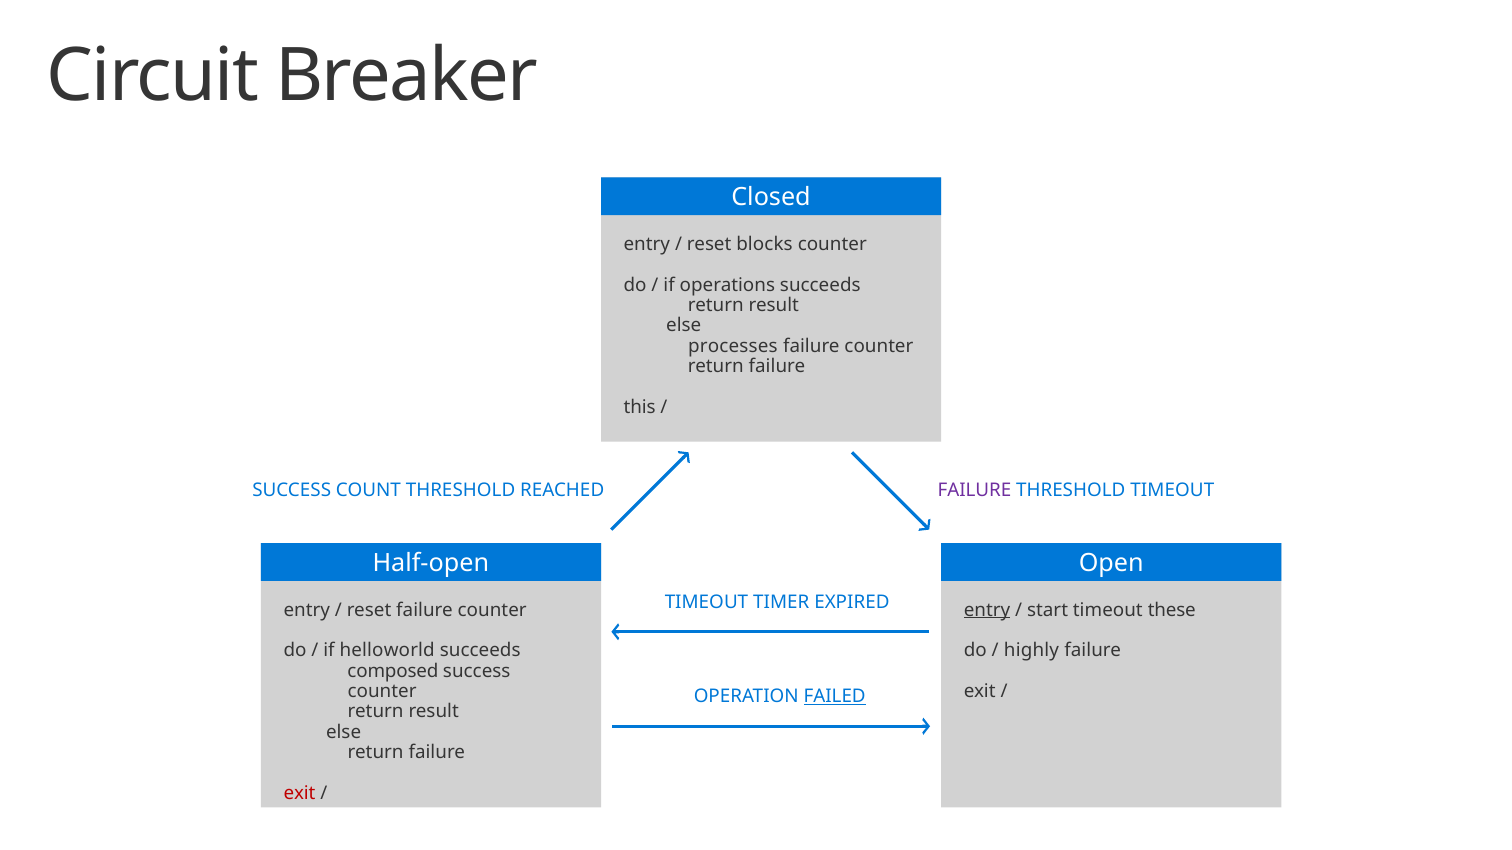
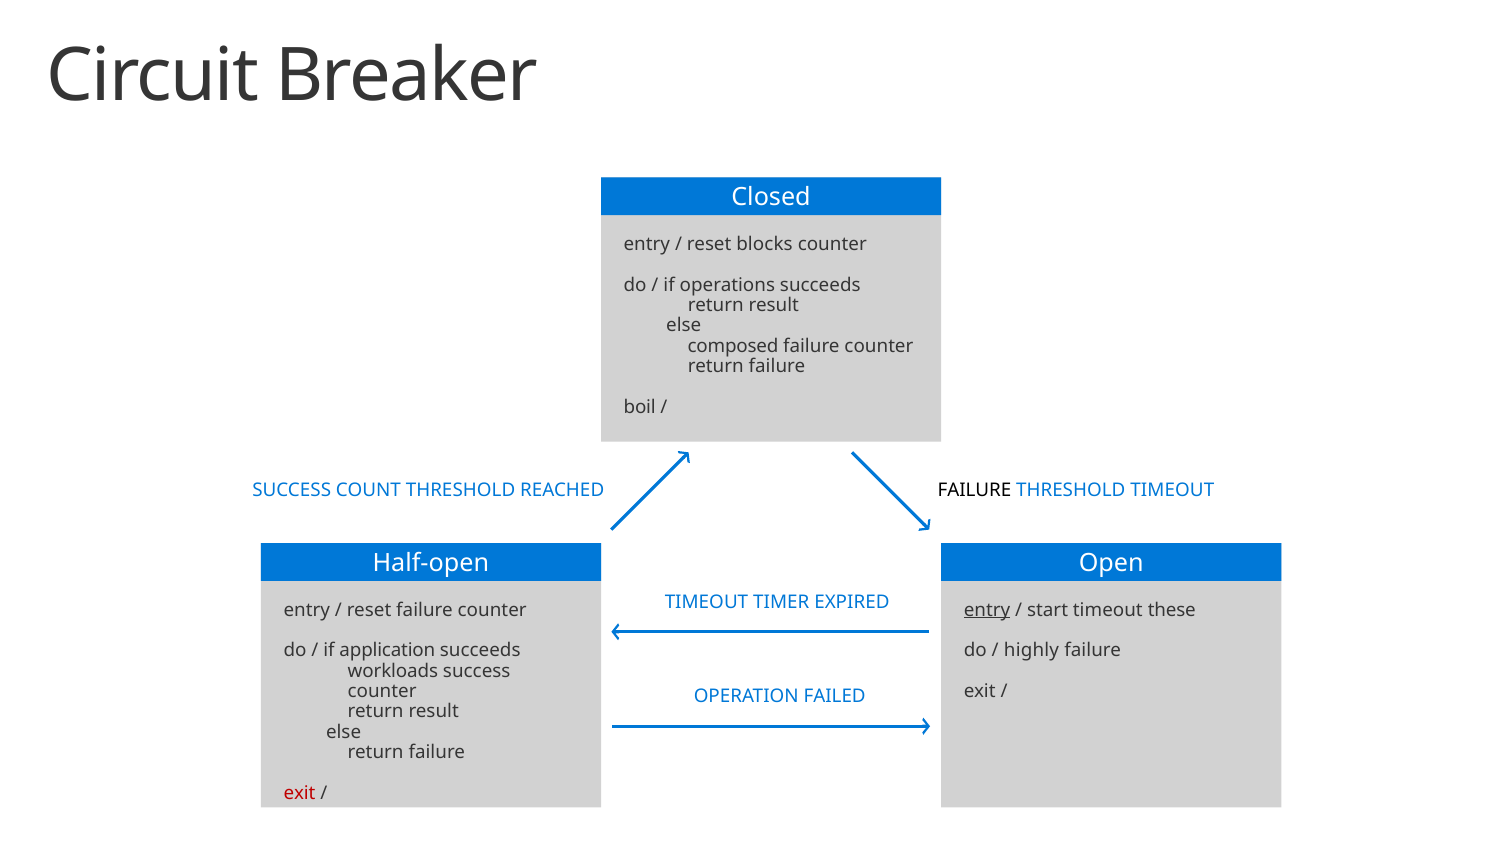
processes: processes -> composed (733, 346)
this: this -> boil (640, 407)
FAILURE colour: purple -> black (974, 490)
helloworld: helloworld -> application (387, 651)
composed: composed -> workloads (393, 671)
FAILED underline: present -> none (835, 697)
